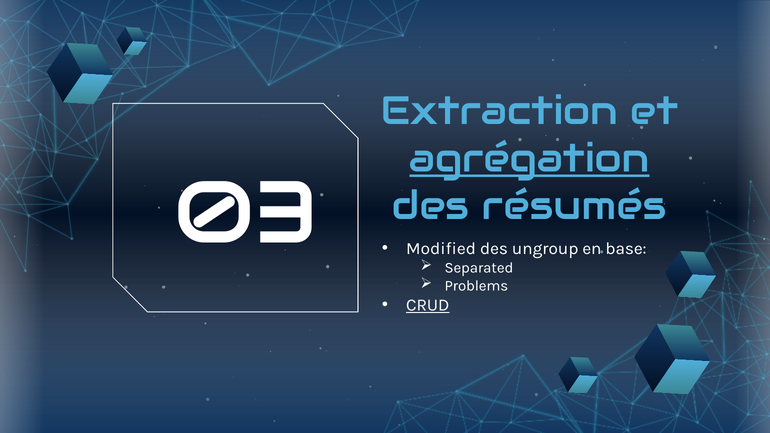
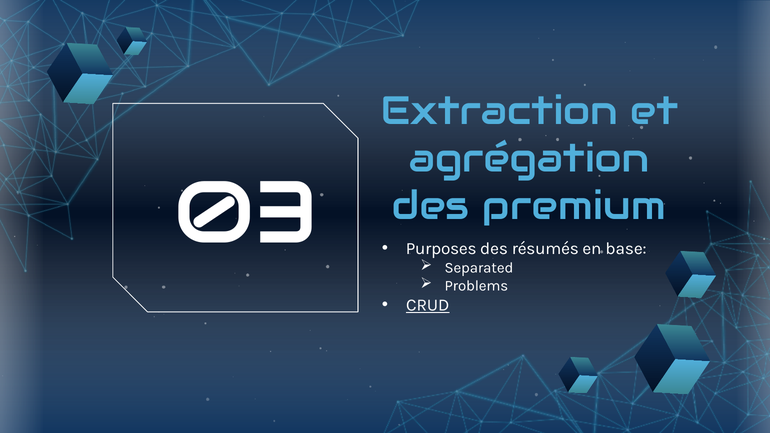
agrégation underline: present -> none (529, 159)
Modified: Modified -> Purposes (441, 249)
ungroup: ungroup -> résumés (545, 249)
résumés: résumés -> premium (574, 206)
